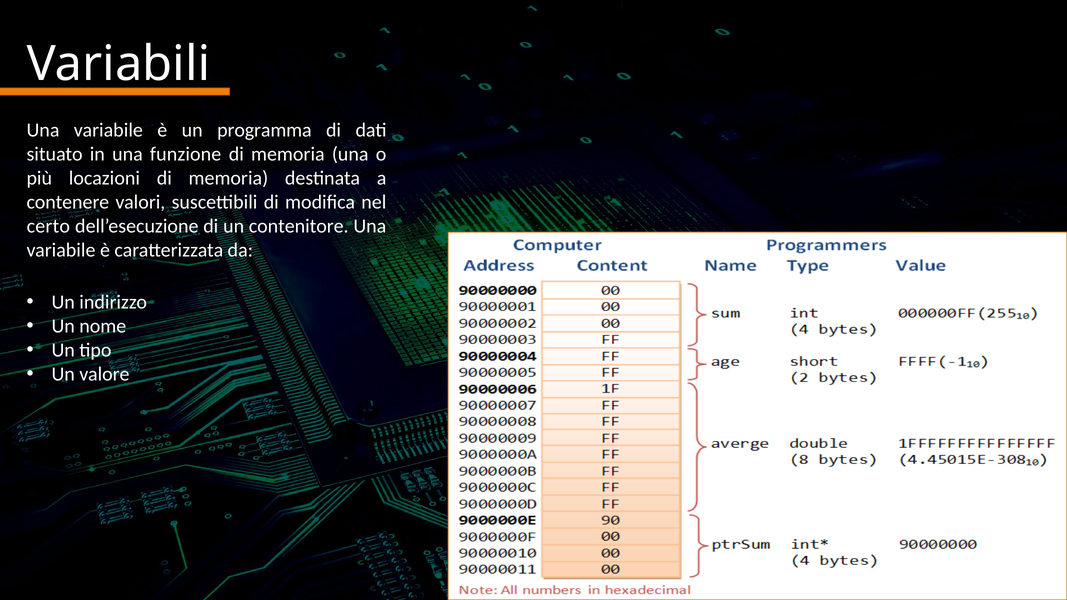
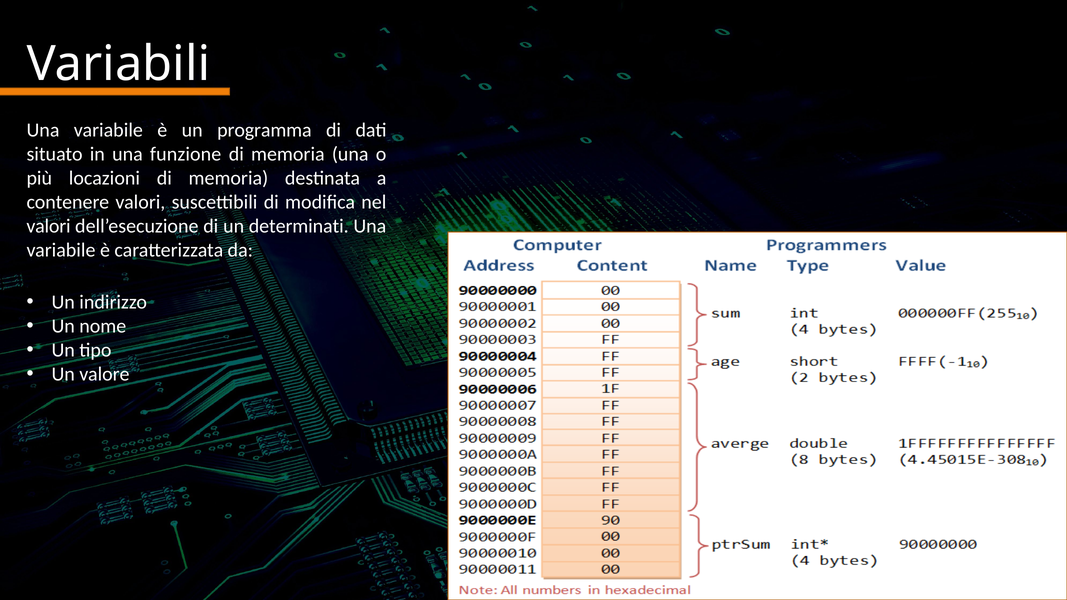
certo: certo -> valori (49, 226)
contenitore: contenitore -> determinati (299, 226)
